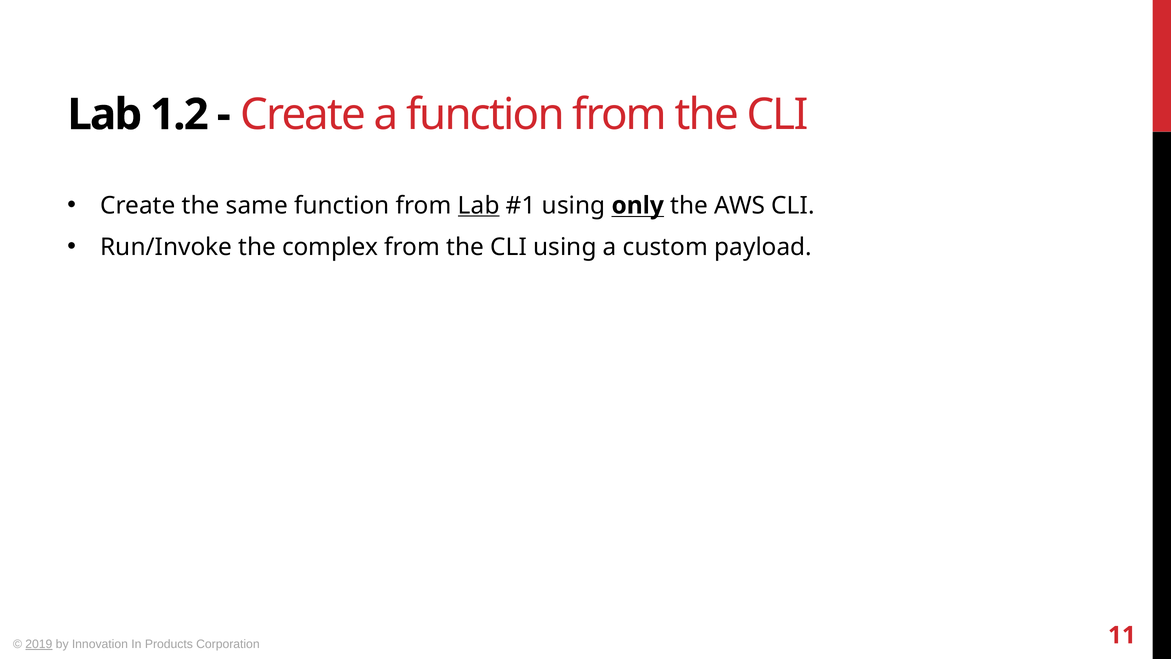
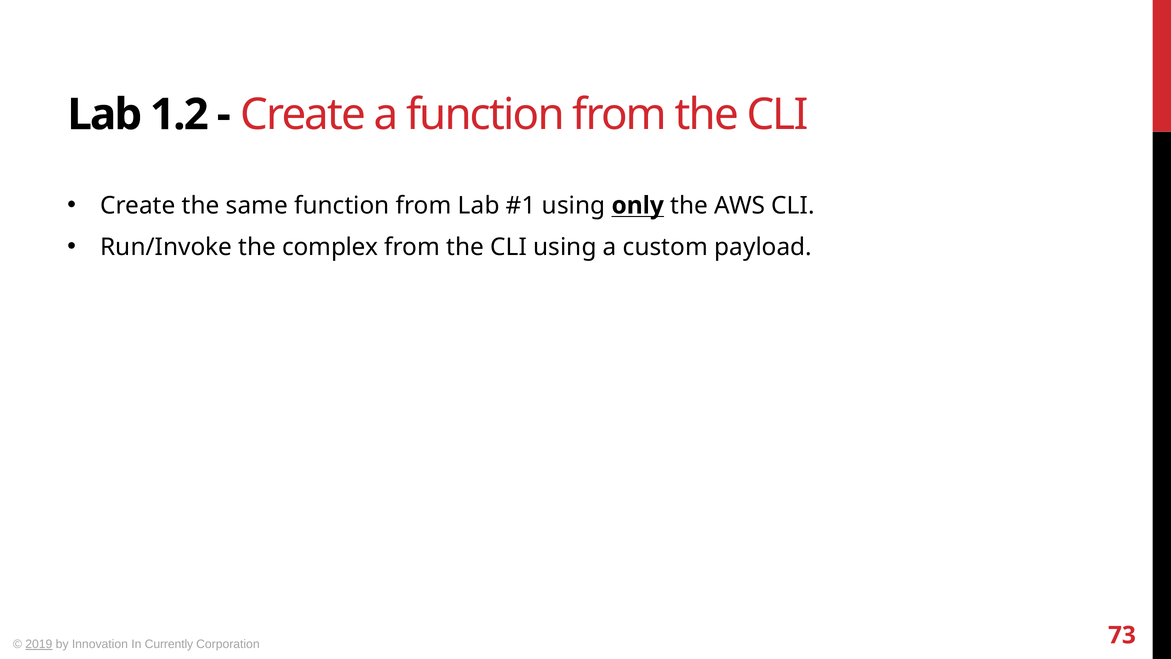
Lab underline: present -> none (479, 205)
Products: Products -> Currently (169, 644)
11: 11 -> 73 (1122, 635)
